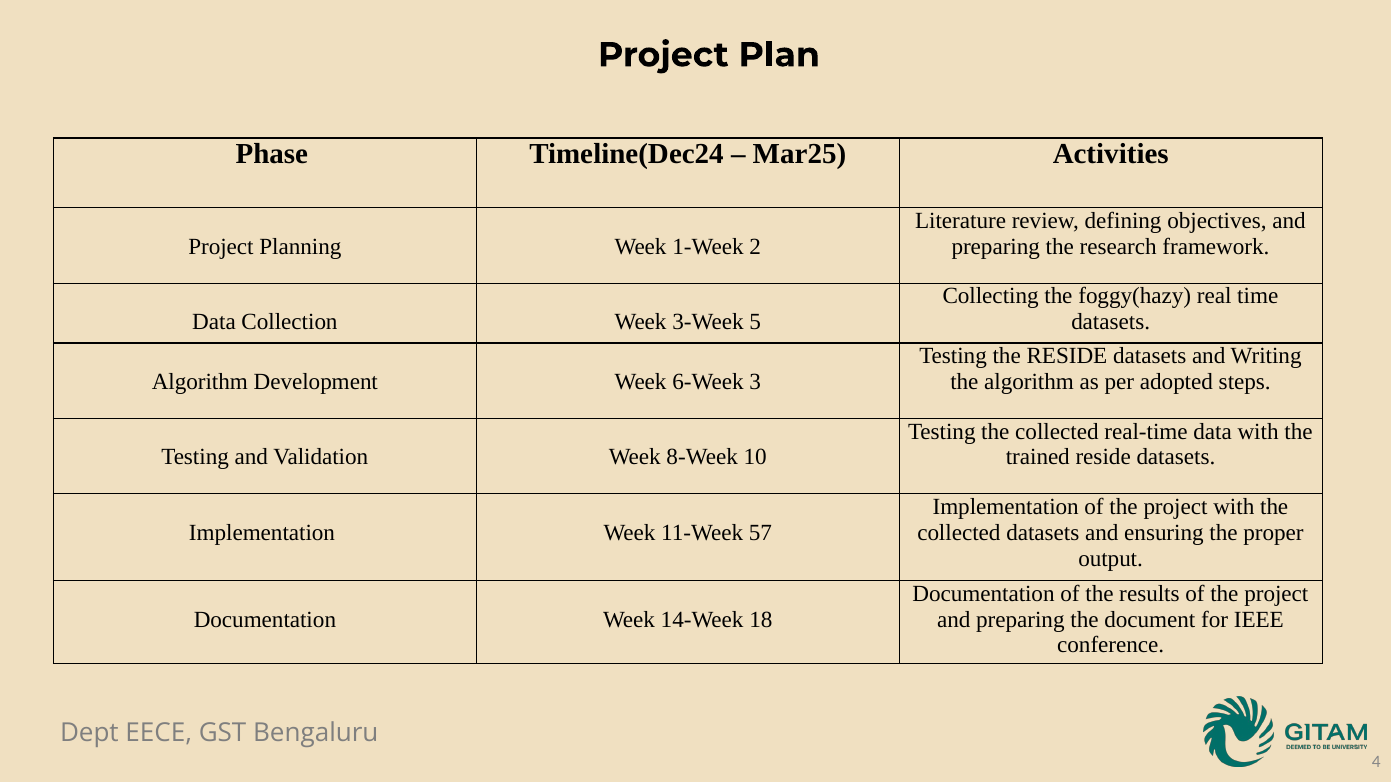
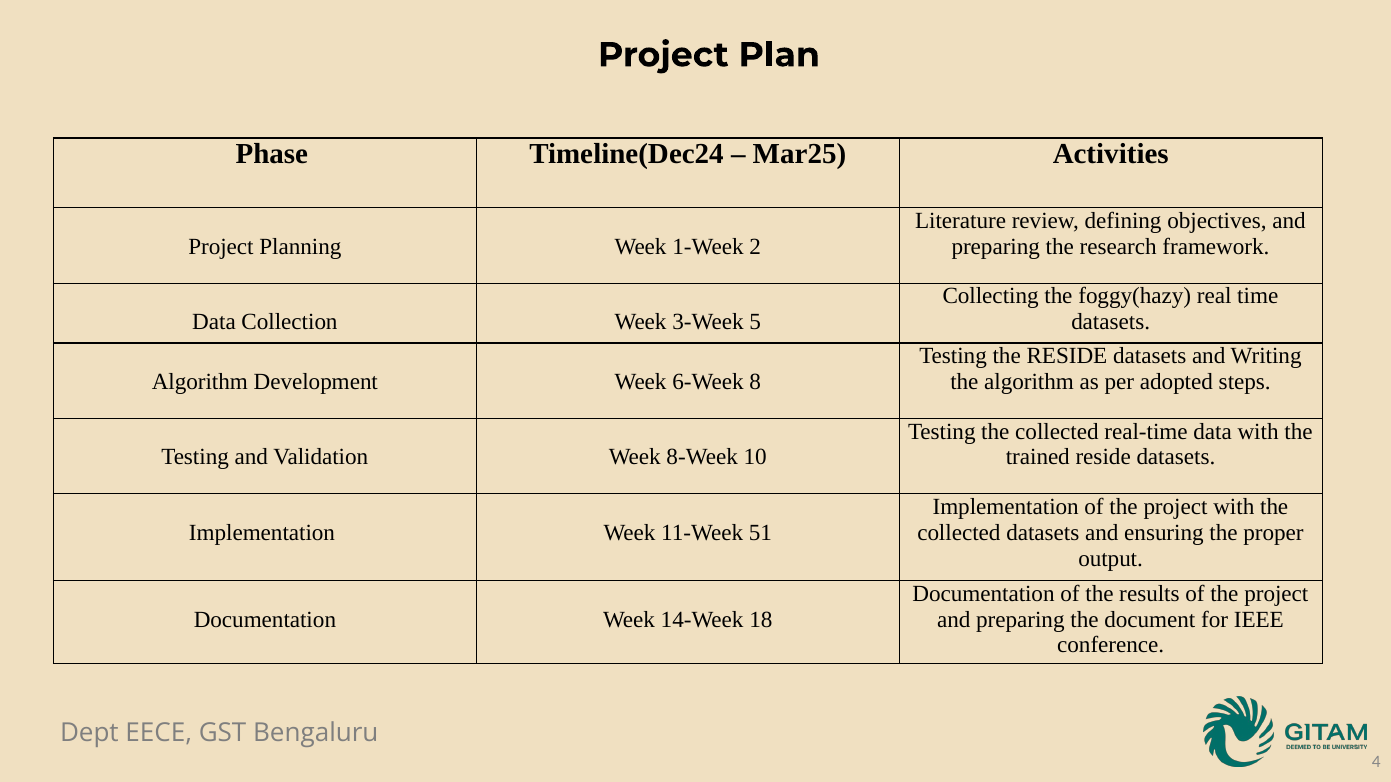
3: 3 -> 8 (755, 382)
57: 57 -> 51 (760, 533)
